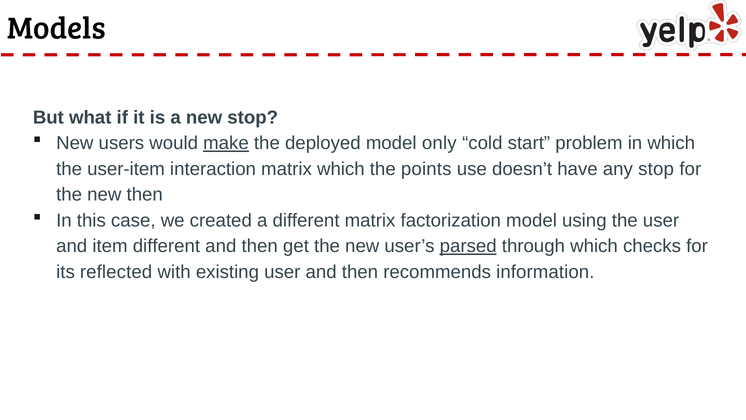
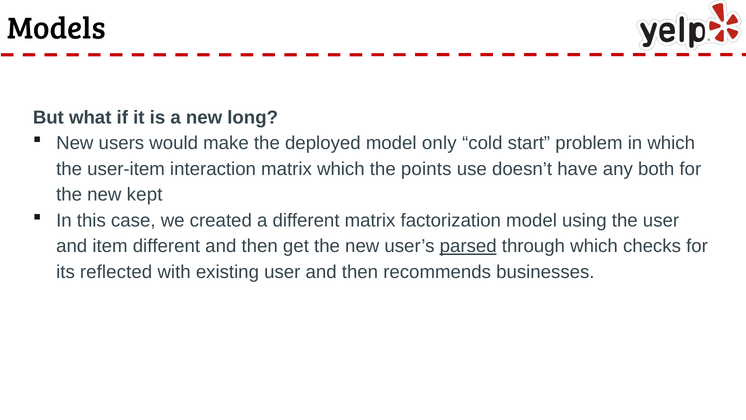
new stop: stop -> long (253, 117)
make underline: present -> none (226, 143)
any stop: stop -> both (656, 169)
new then: then -> kept (145, 195)
information: information -> businesses (545, 272)
